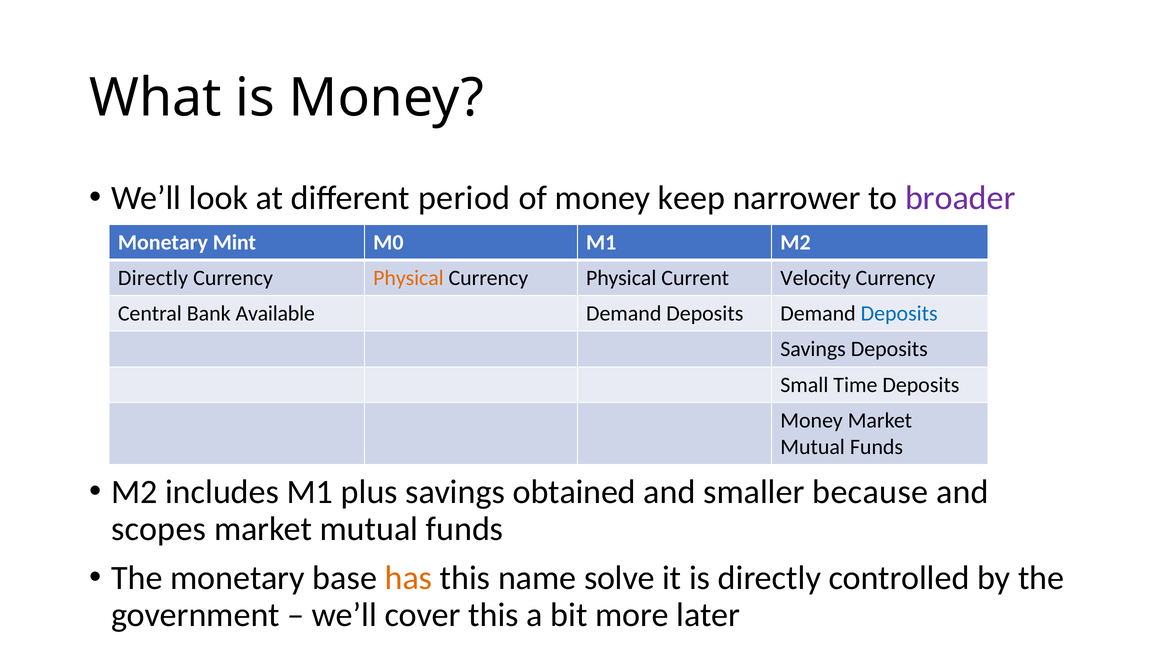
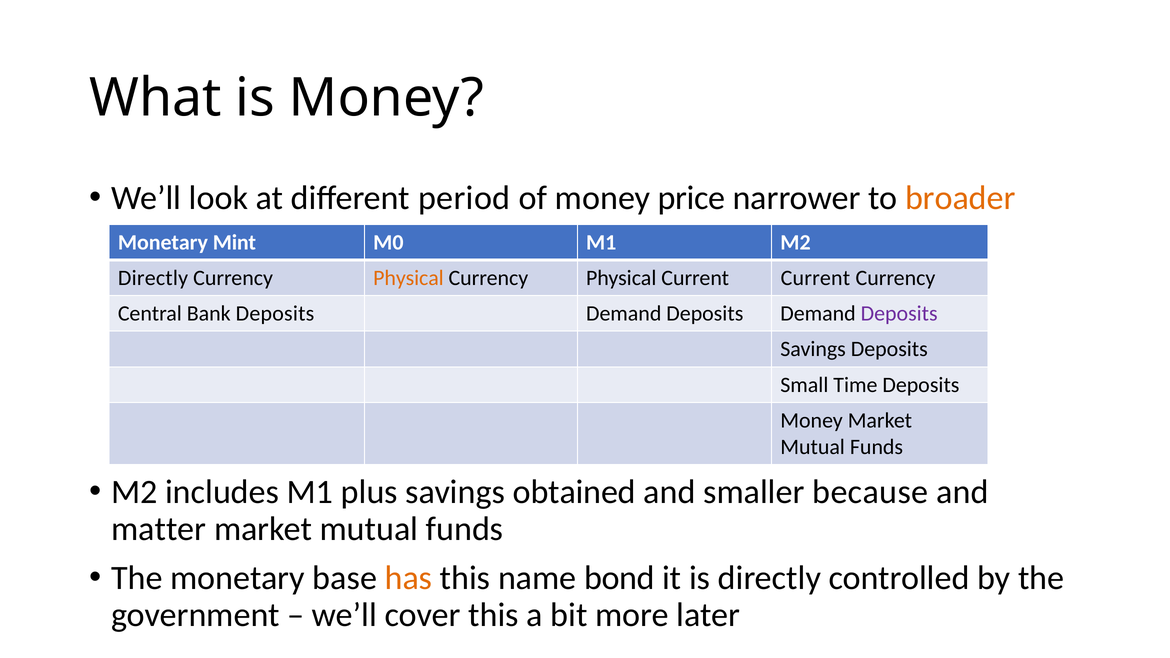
keep: keep -> price (692, 198)
broader colour: purple -> orange (960, 198)
Current Velocity: Velocity -> Current (815, 278)
Bank Available: Available -> Deposits (275, 314)
Deposits colour: blue -> purple (899, 314)
scopes: scopes -> matter (159, 529)
solve: solve -> bond (619, 578)
